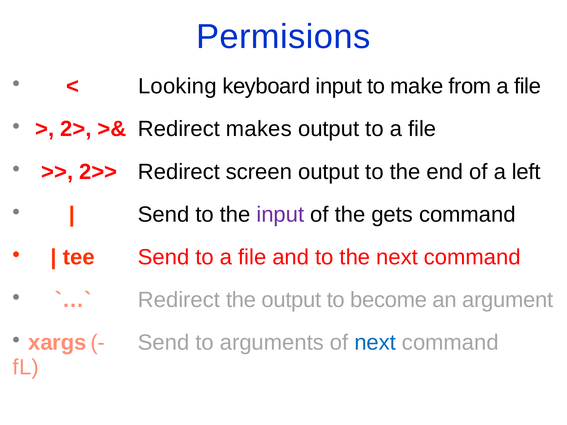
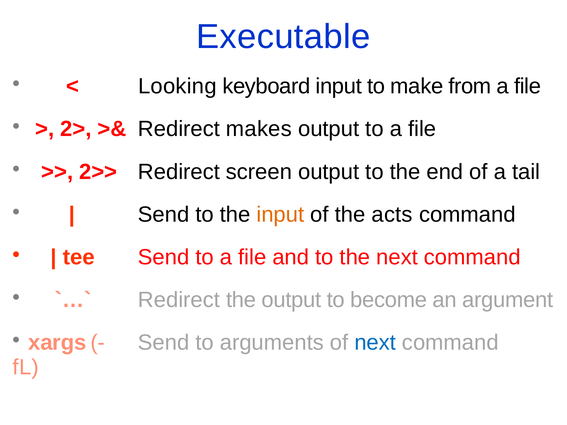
Permisions: Permisions -> Executable (283, 37)
left: left -> tail (526, 172)
input colour: purple -> orange (280, 215)
gets: gets -> acts (392, 215)
